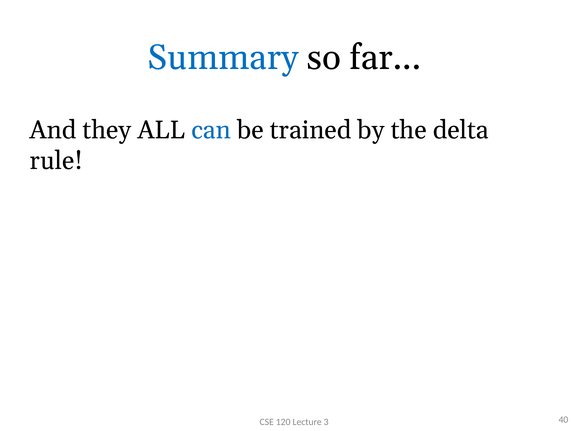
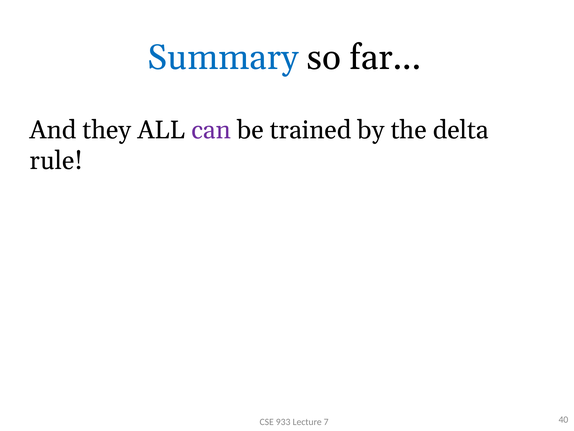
can colour: blue -> purple (211, 130)
120: 120 -> 933 (283, 422)
3: 3 -> 7 (326, 422)
